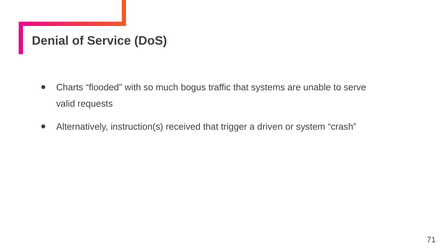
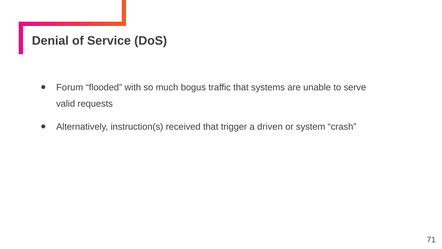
Charts: Charts -> Forum (70, 87)
